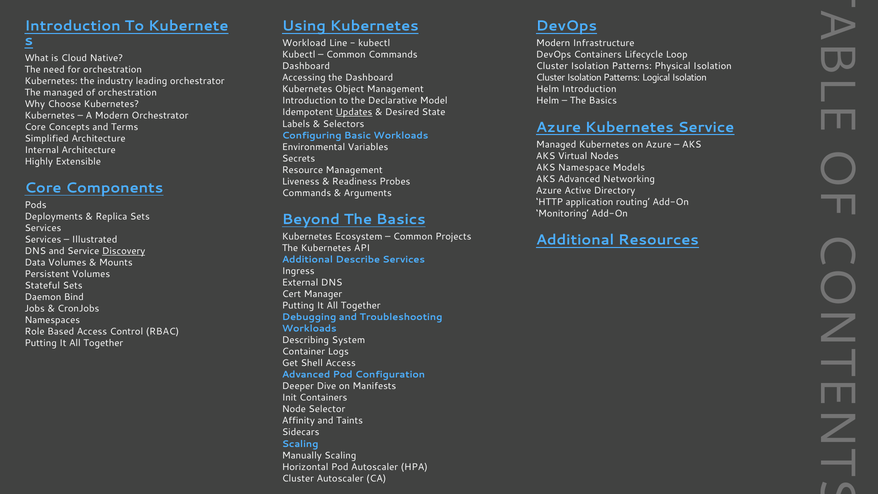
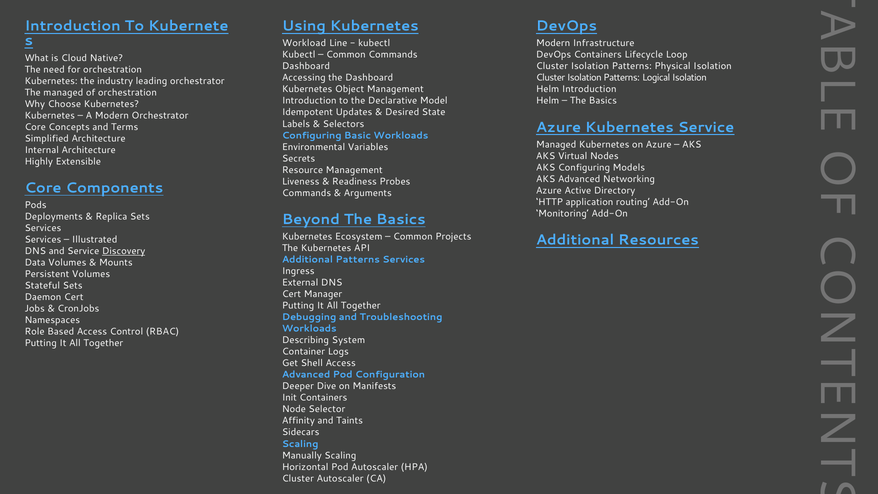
Updates underline: present -> none (354, 112)
AKS Namespace: Namespace -> Configuring (584, 167)
Additional Describe: Describe -> Patterns (358, 260)
Daemon Bind: Bind -> Cert (74, 297)
